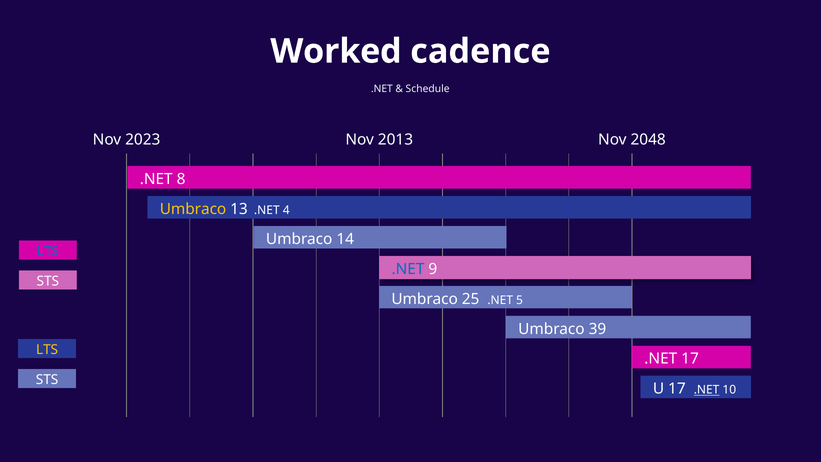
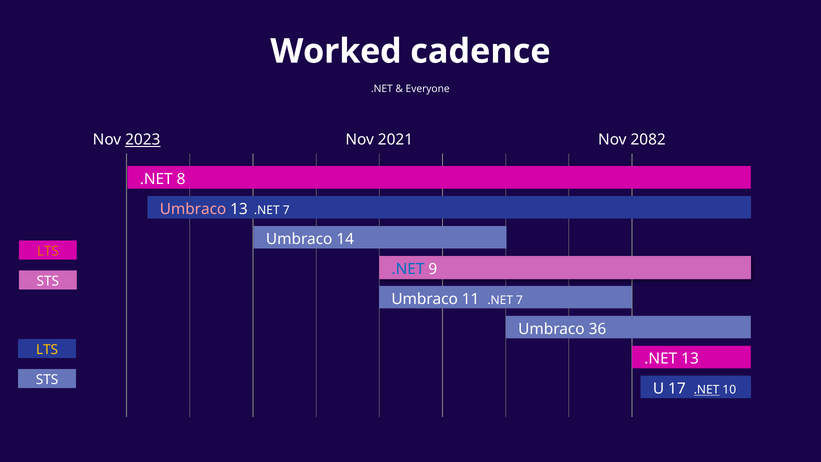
Schedule: Schedule -> Everyone (428, 89)
2023 underline: none -> present (143, 140)
2013: 2013 -> 2021 (395, 140)
2048: 2048 -> 2082 (648, 140)
Umbraco colour: yellow -> pink (193, 209)
13 .NET 4: 4 -> 7 (286, 210)
LTS colour: blue -> orange (48, 251)
25: 25 -> 11 (471, 299)
5: 5 -> 7 (520, 300)
39: 39 -> 36 (597, 329)
.NET 17: 17 -> 13 (690, 359)
